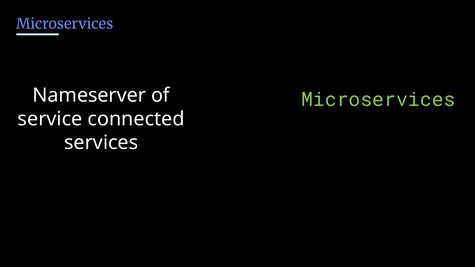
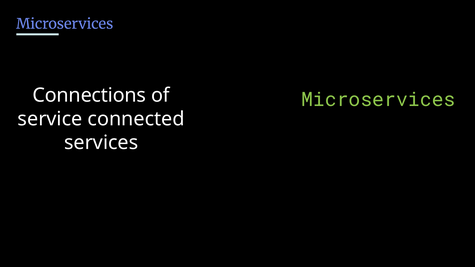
Nameserver: Nameserver -> Connections (89, 95)
